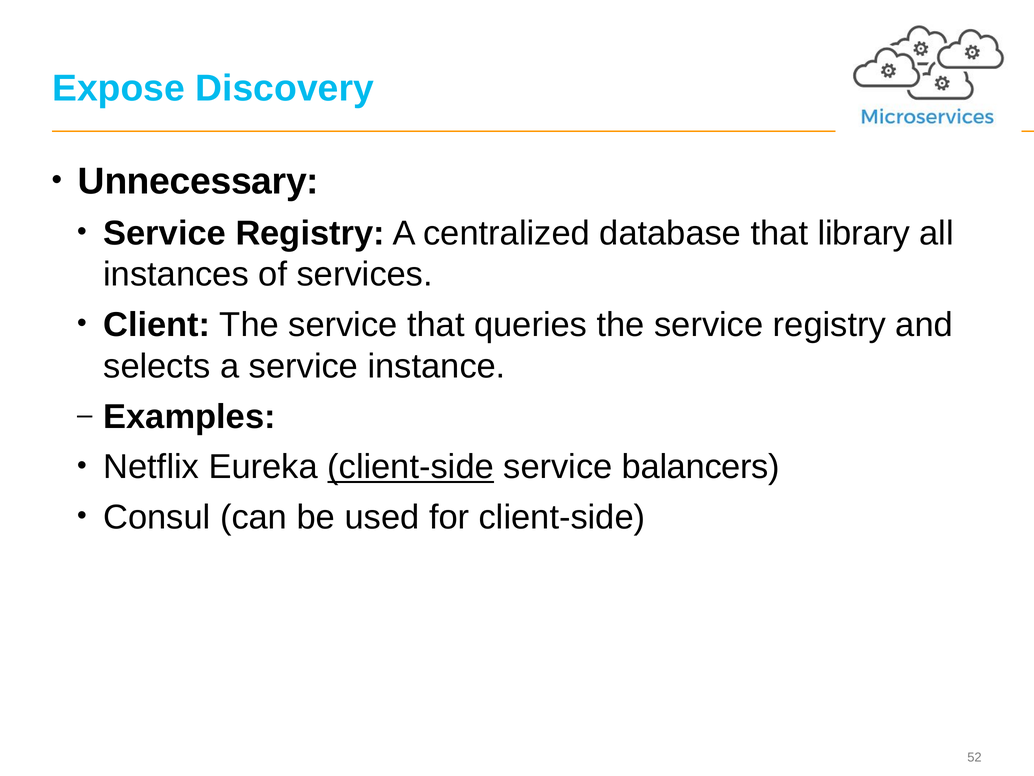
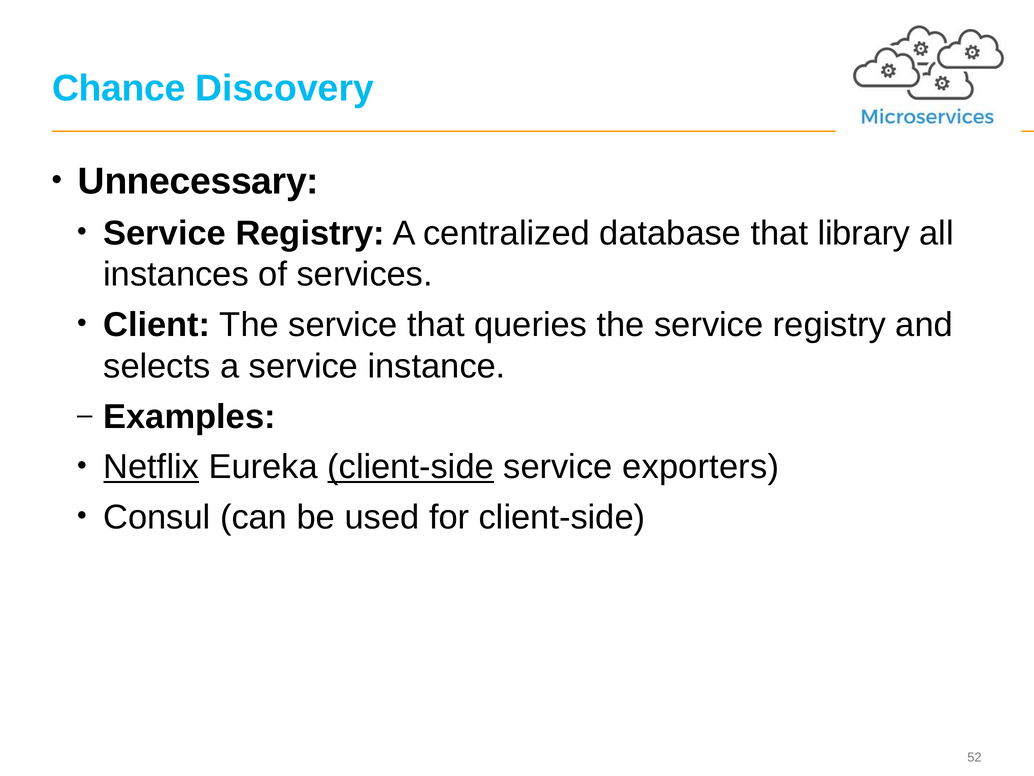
Expose: Expose -> Chance (119, 88)
Netflix underline: none -> present (151, 467)
balancers: balancers -> exporters (701, 467)
